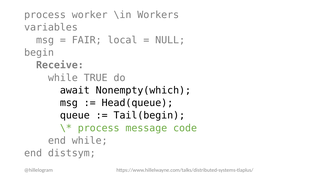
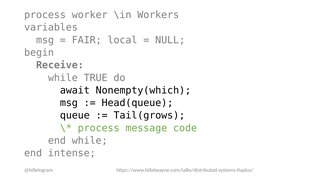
Tail(begin: Tail(begin -> Tail(grows (149, 116)
distsym: distsym -> intense (72, 153)
